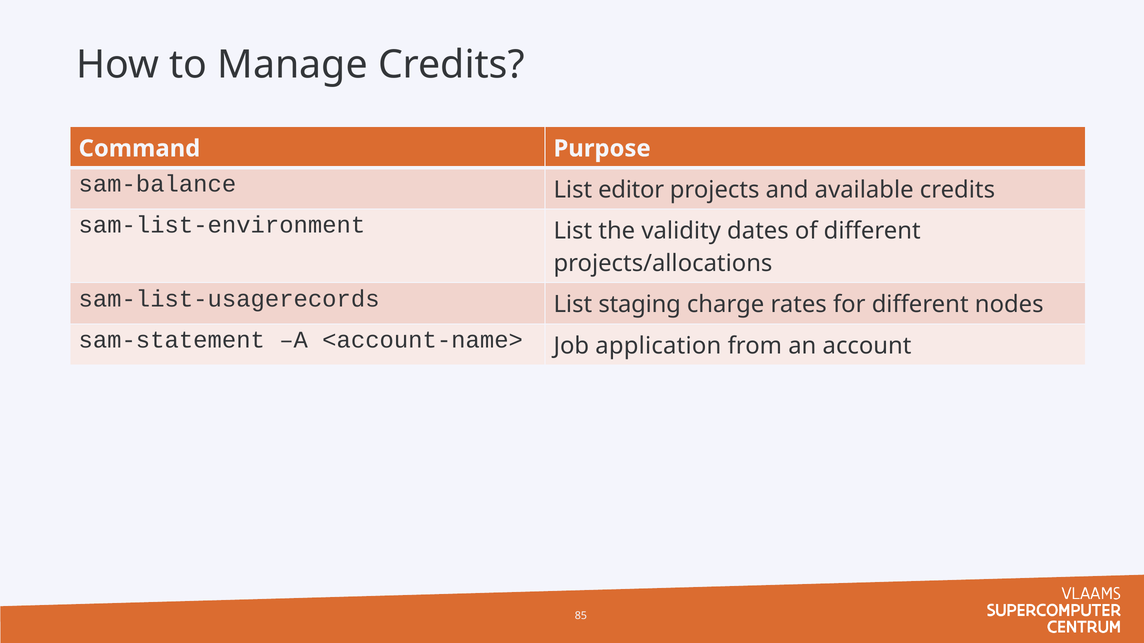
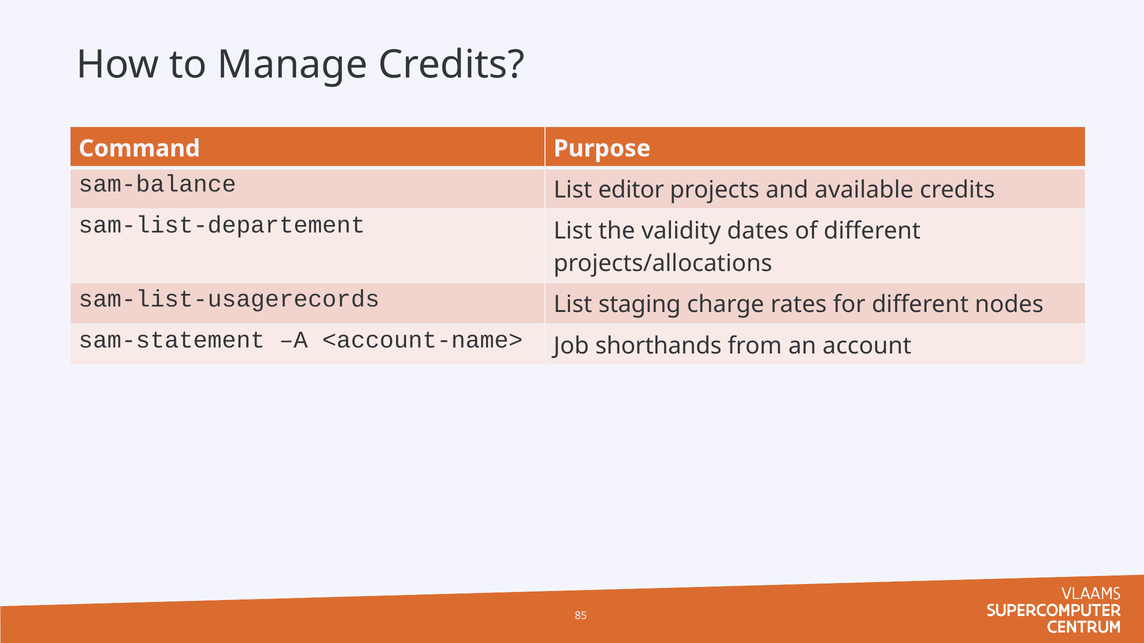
sam-list-environment: sam-list-environment -> sam-list-departement (222, 225)
application: application -> shorthands (659, 346)
